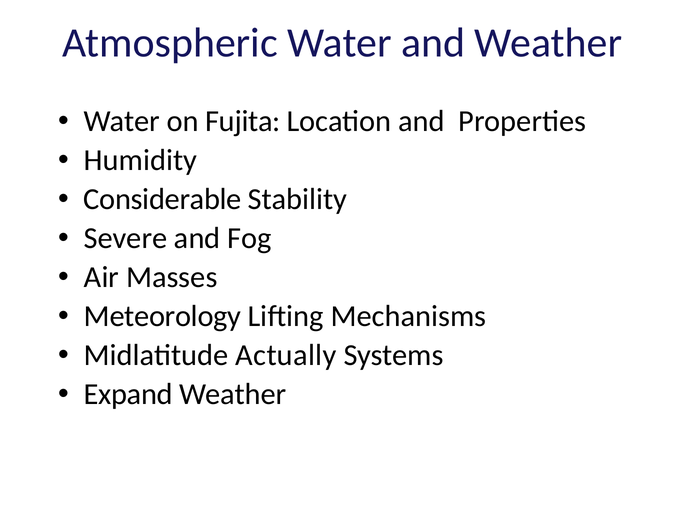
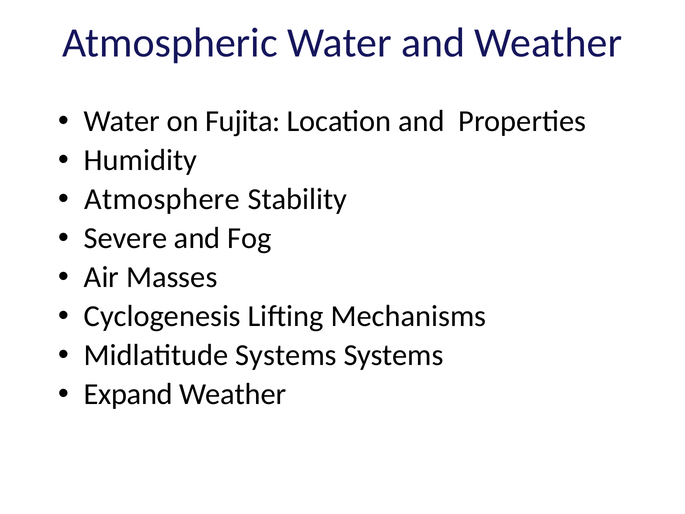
Considerable: Considerable -> Atmosphere (162, 199)
Meteorology: Meteorology -> Cyclogenesis (162, 316)
Midlatitude Actually: Actually -> Systems (286, 355)
